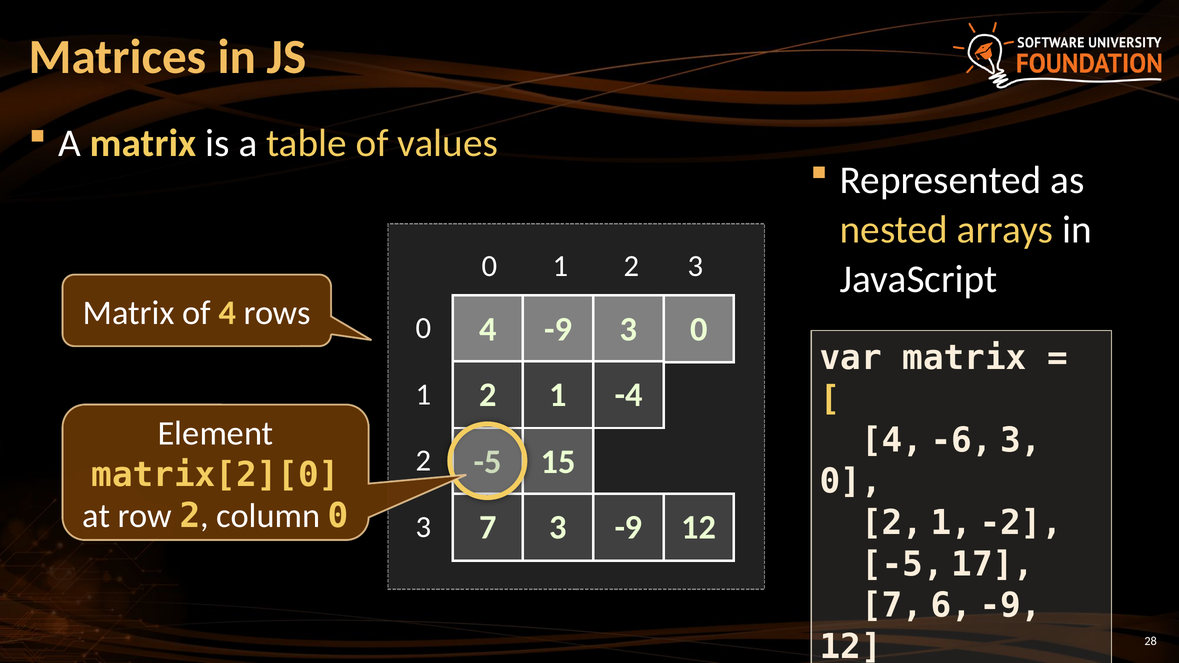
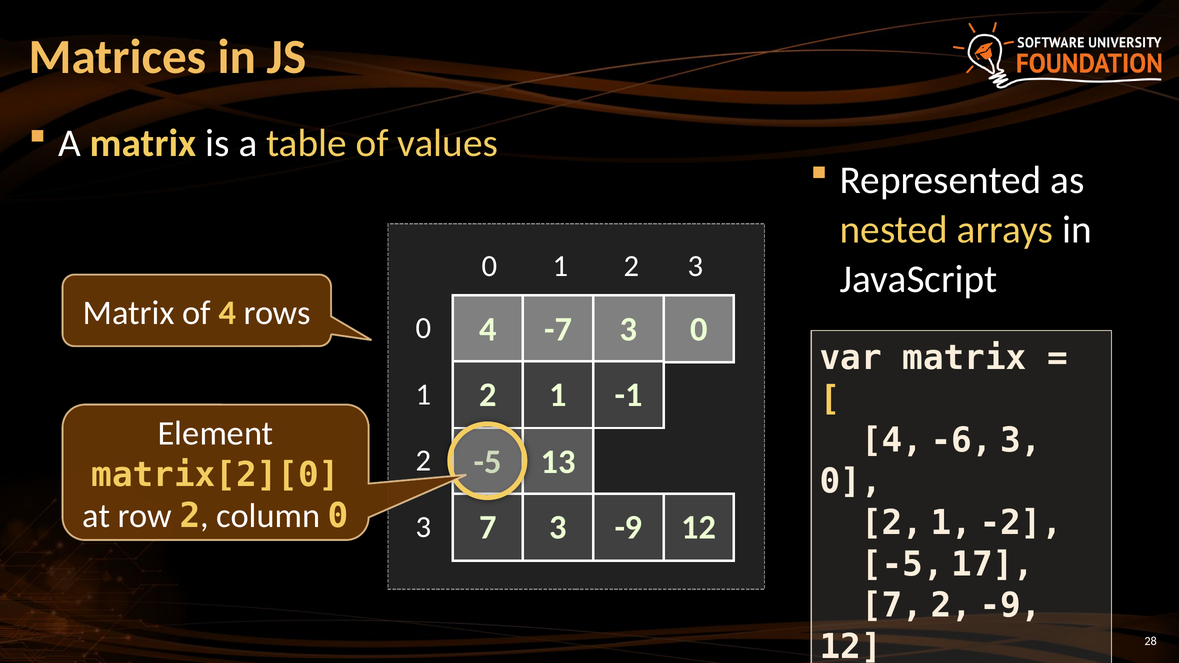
4 -9: -9 -> -7 (558, 329)
-4: -4 -> -1 (628, 395)
15: 15 -> 13 (558, 462)
7 6: 6 -> 2 (951, 606)
